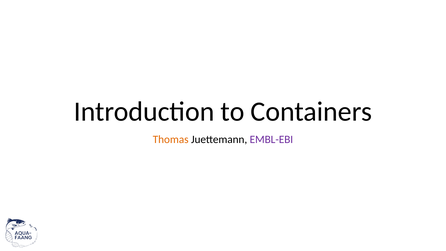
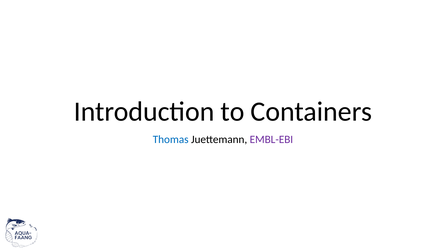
Thomas colour: orange -> blue (171, 139)
